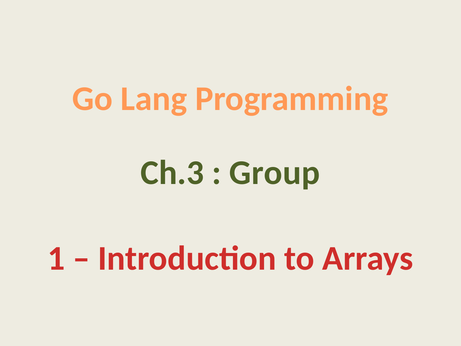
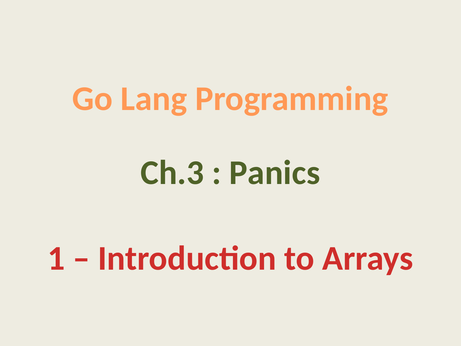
Group: Group -> Panics (275, 173)
